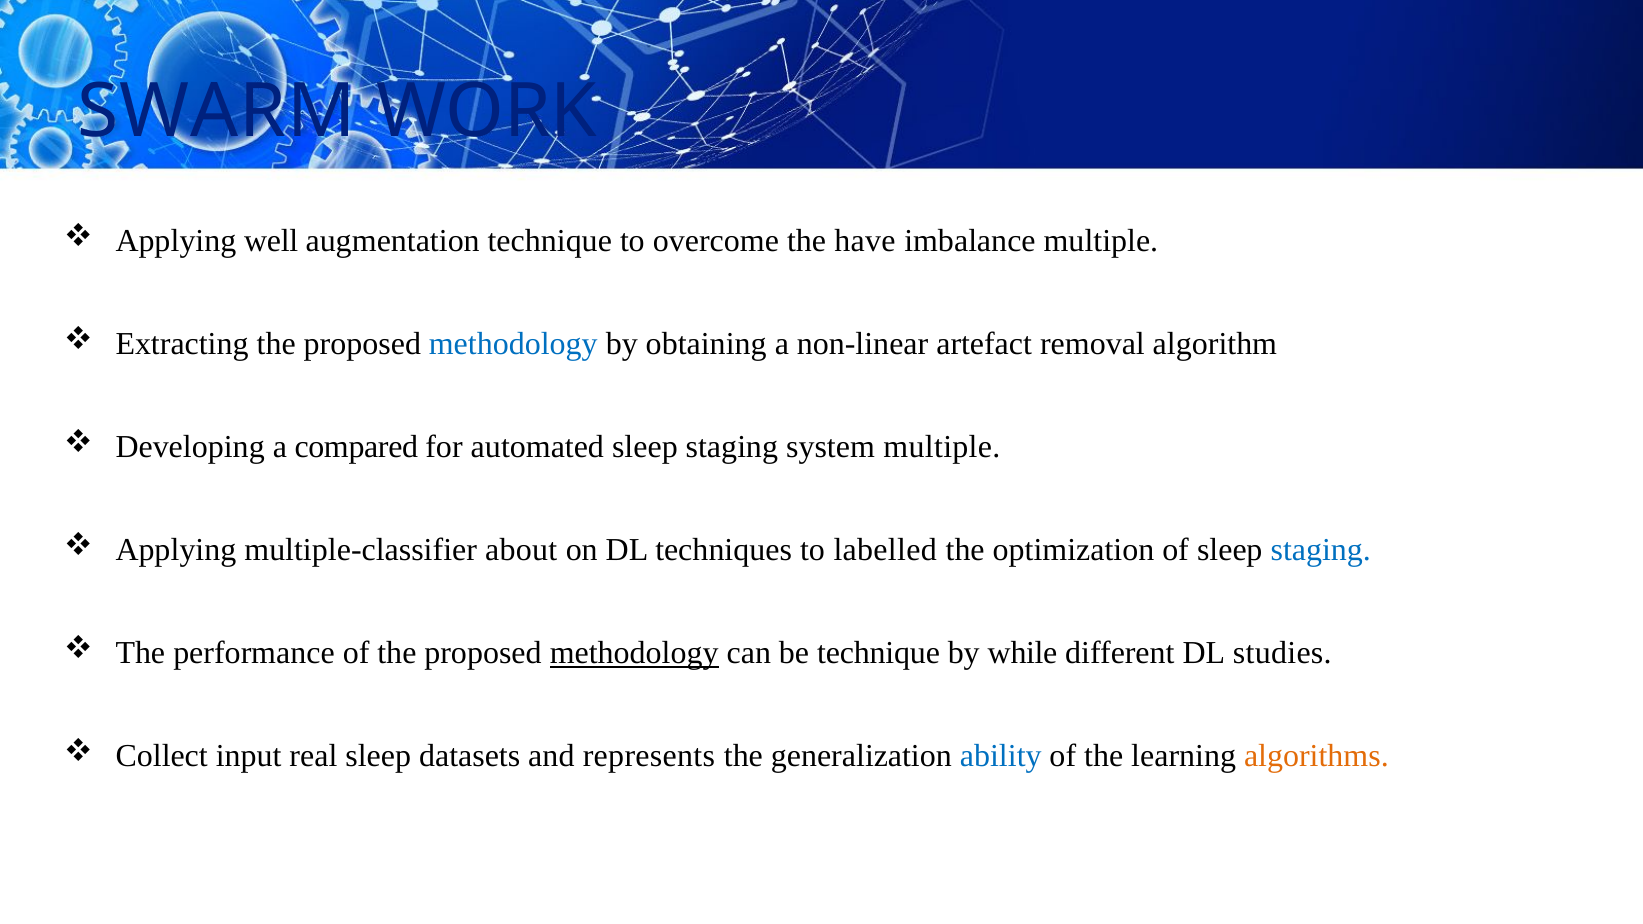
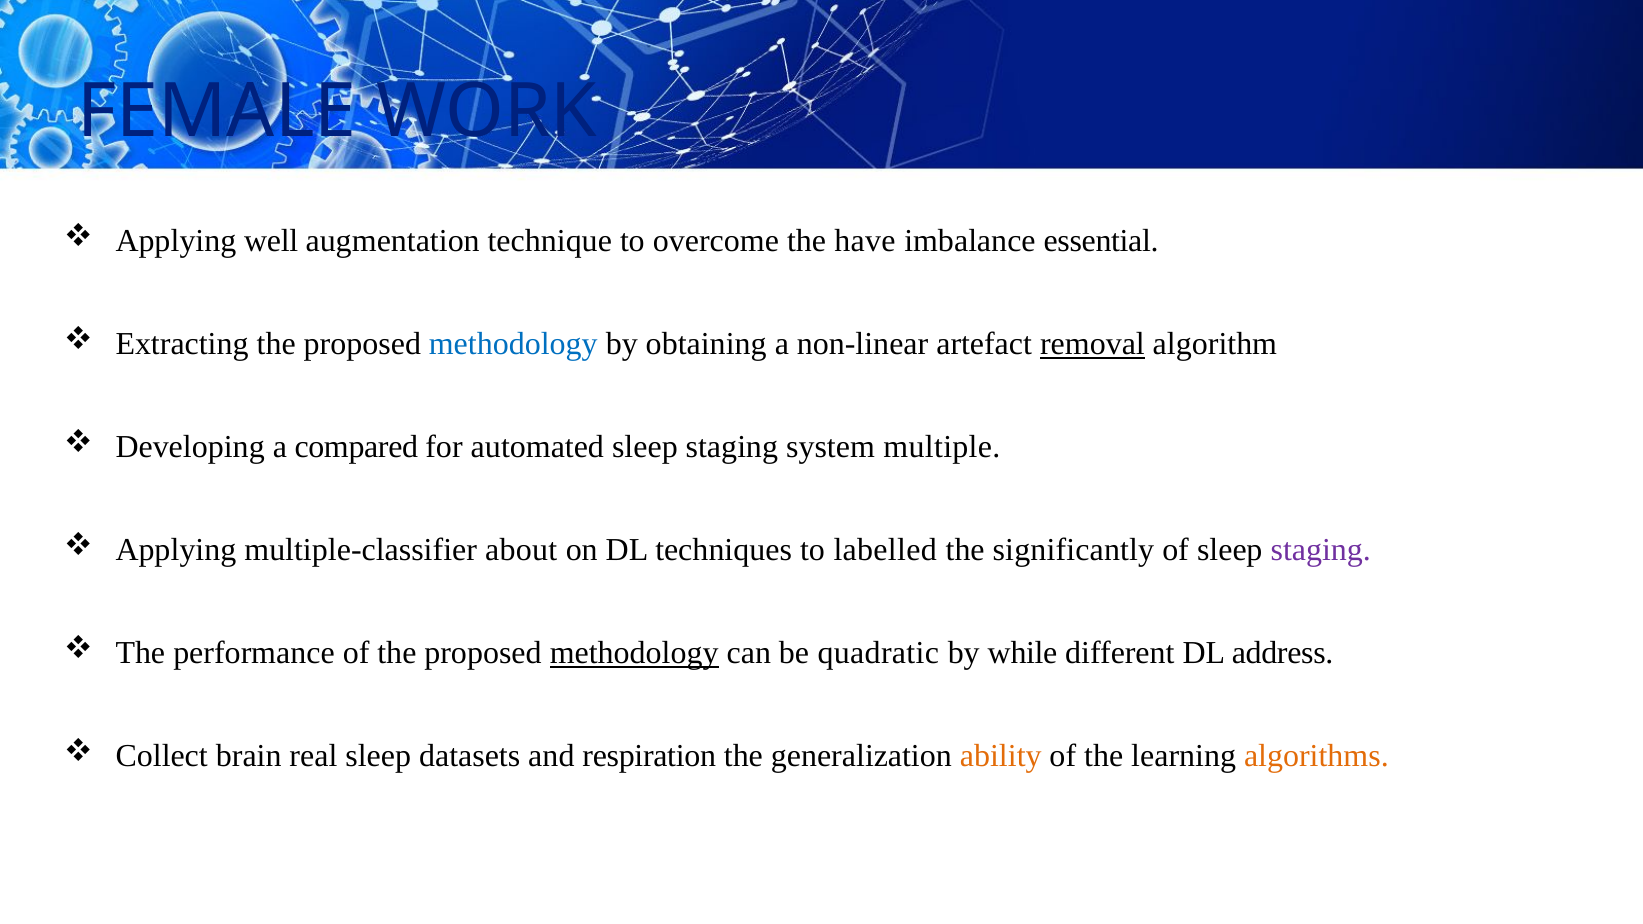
SWARM: SWARM -> FEMALE (217, 112)
imbalance multiple: multiple -> essential (1101, 241)
removal underline: none -> present (1092, 344)
optimization: optimization -> significantly (1073, 550)
staging colour: blue -> purple (1321, 550)
be technique: technique -> quadratic (878, 653)
studies: studies -> address (1283, 653)
input: input -> brain (249, 757)
represents: represents -> respiration (649, 757)
ability colour: blue -> orange (1001, 757)
